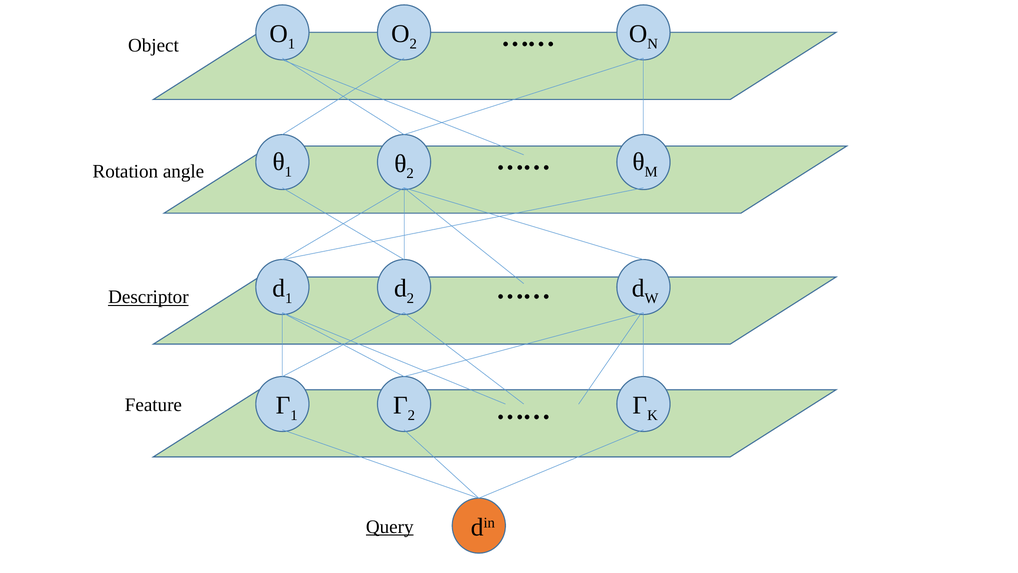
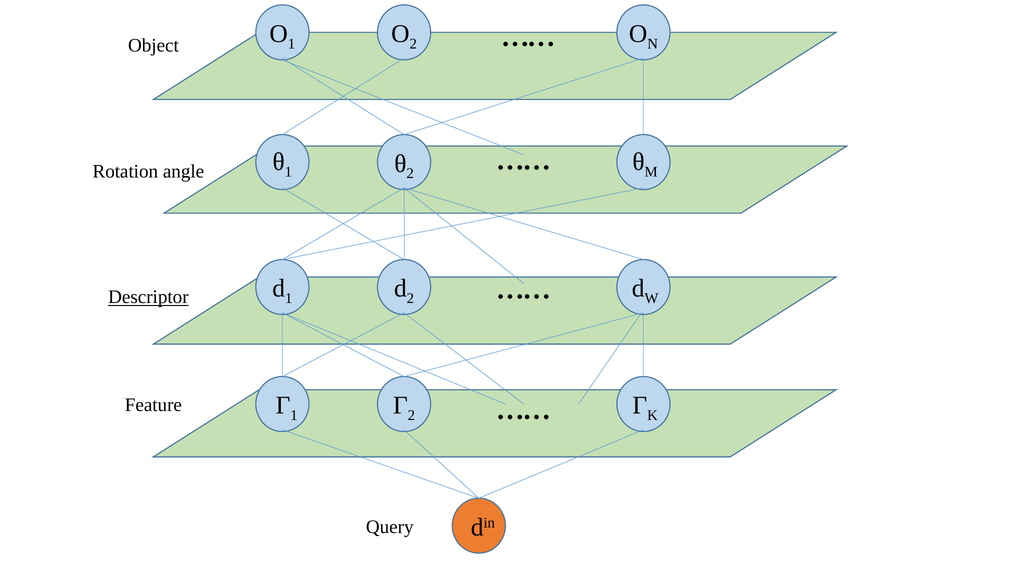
Query underline: present -> none (390, 526)
